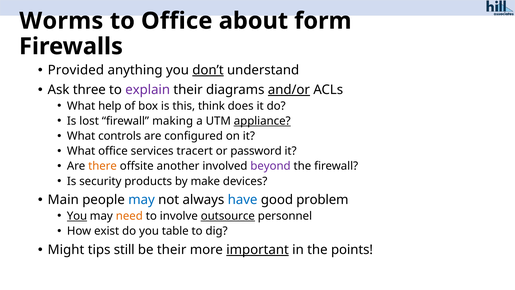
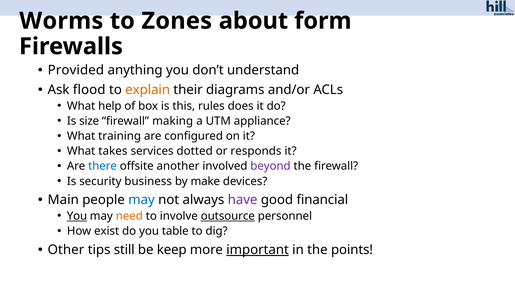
to Office: Office -> Zones (177, 21)
don’t underline: present -> none (208, 70)
three: three -> flood (89, 90)
explain colour: purple -> orange (148, 90)
and/or underline: present -> none (289, 90)
think: think -> rules (211, 106)
lost: lost -> size (89, 121)
appliance underline: present -> none (262, 121)
controls: controls -> training (120, 136)
What office: office -> takes (113, 151)
tracert: tracert -> dotted (195, 151)
password: password -> responds (256, 151)
there colour: orange -> blue (103, 166)
products: products -> business (148, 181)
have colour: blue -> purple (243, 200)
problem: problem -> financial (322, 200)
Might: Might -> Other (66, 249)
be their: their -> keep (172, 249)
